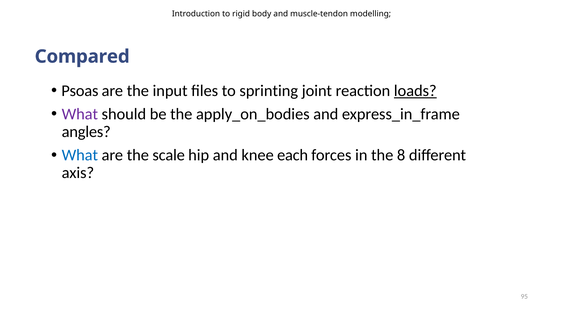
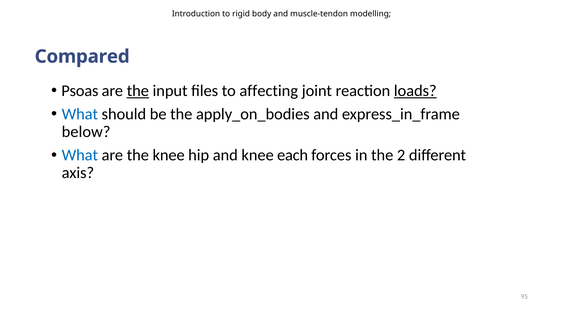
the underline: none -> present (138, 91)
sprinting: sprinting -> affecting (269, 91)
What colour: purple -> blue (80, 114)
angles: angles -> below (86, 132)
the scale: scale -> knee (169, 156)
8: 8 -> 2 (401, 156)
